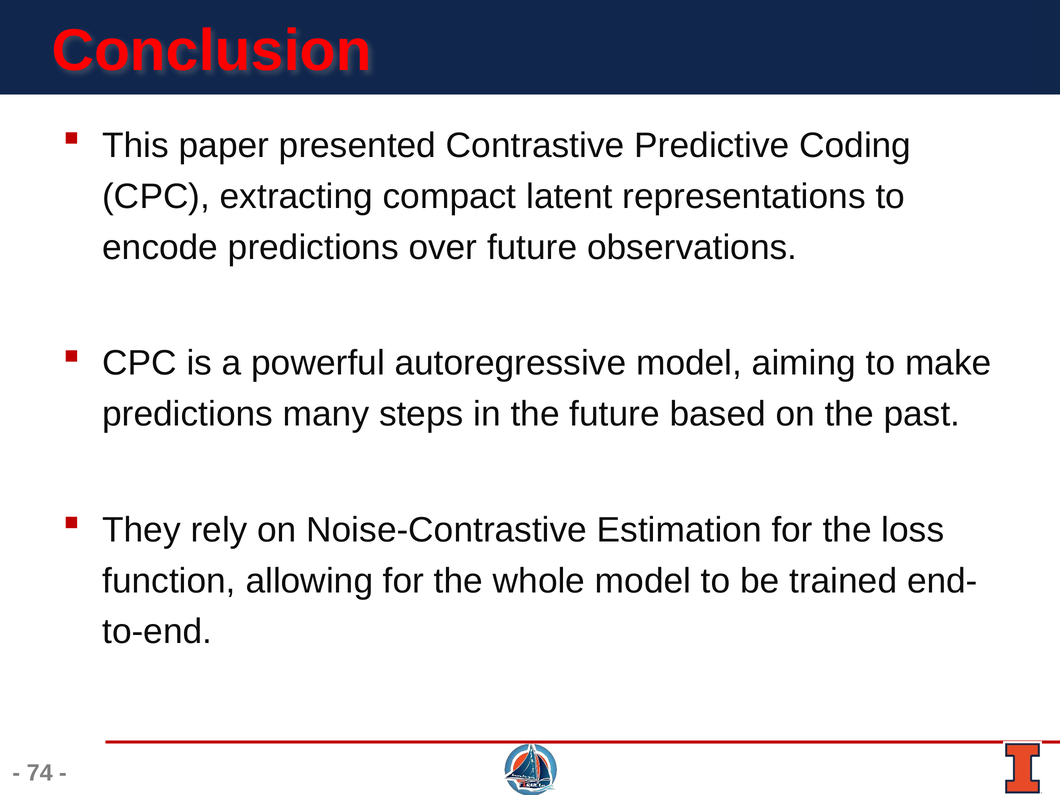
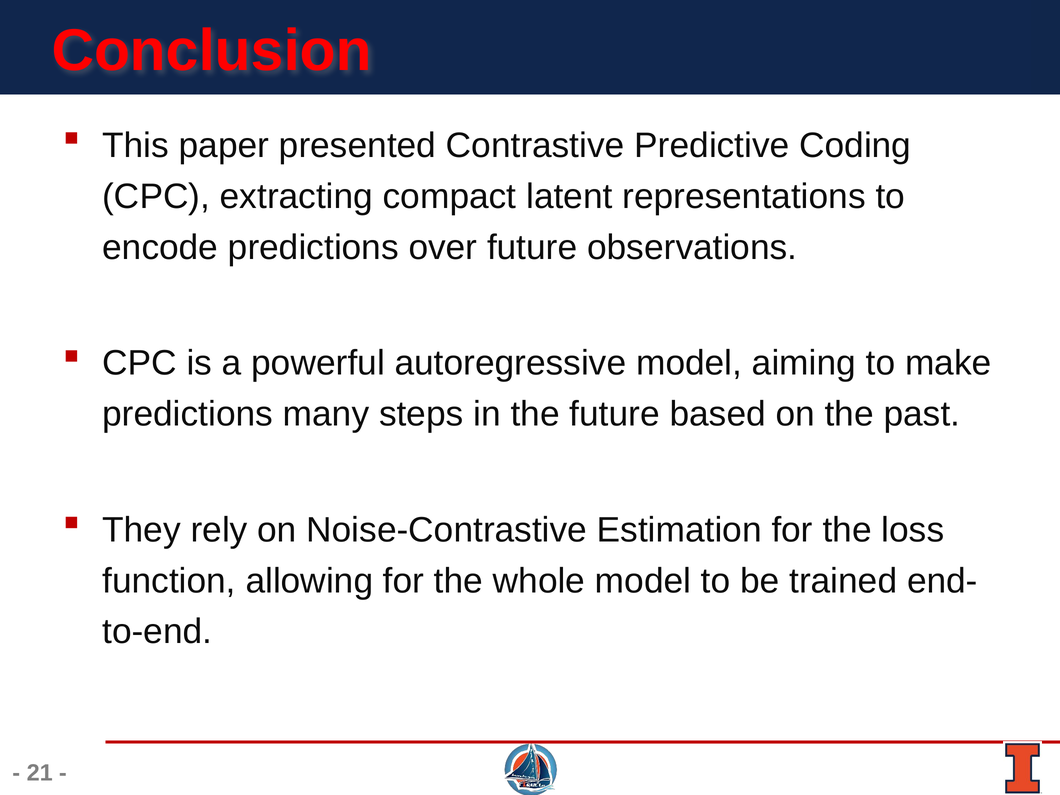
74: 74 -> 21 (40, 773)
